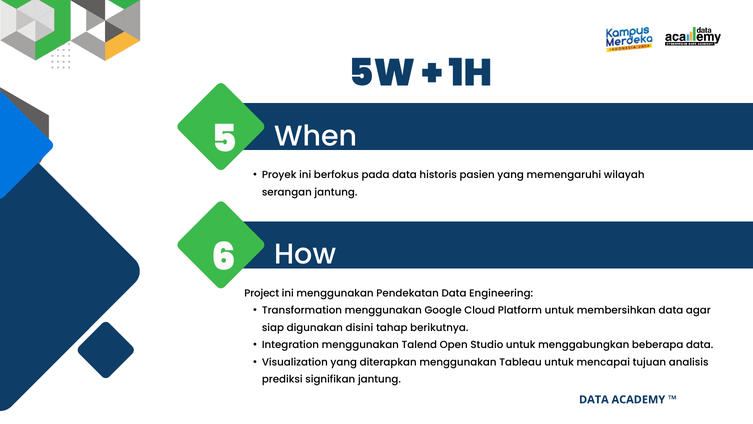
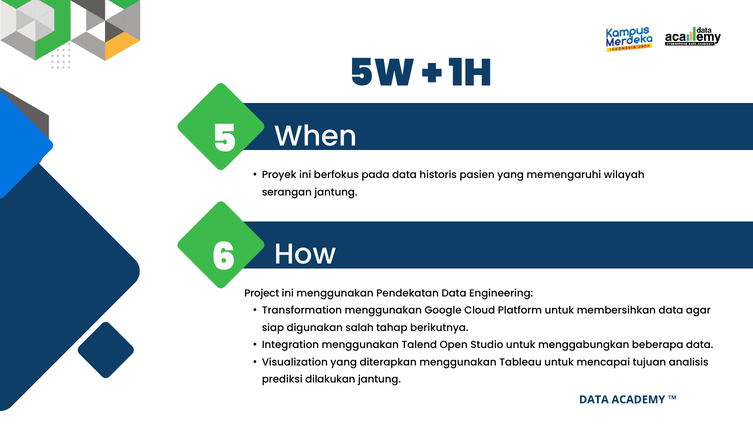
disini: disini -> salah (360, 327)
signifikan: signifikan -> dilakukan (330, 379)
